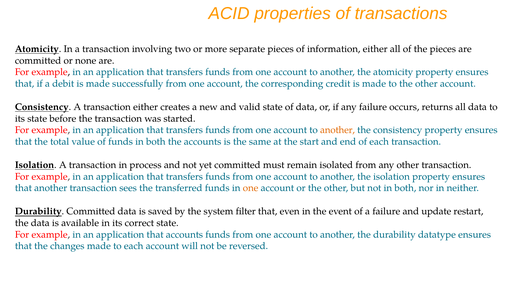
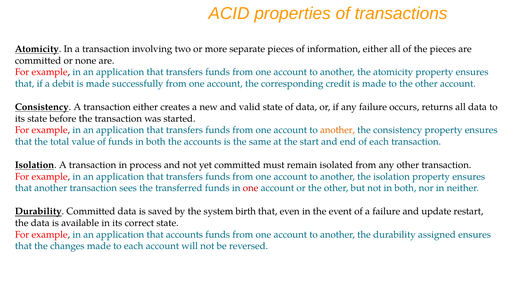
one colour: orange -> red (251, 188)
filter: filter -> birth (246, 212)
datatype: datatype -> assigned (437, 235)
